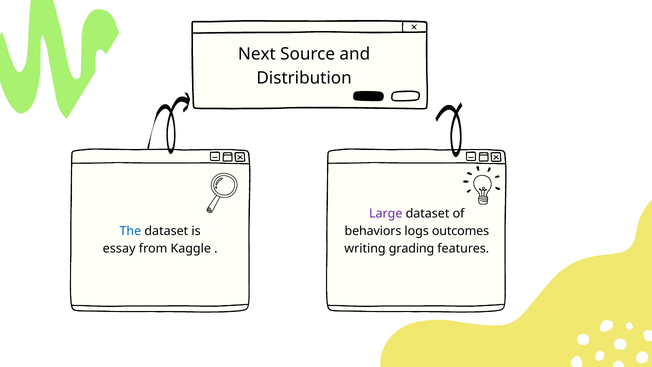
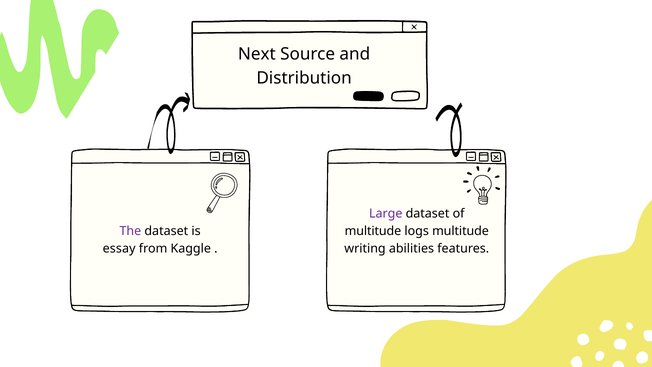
The colour: blue -> purple (130, 231)
behaviors: behaviors -> multitude (373, 231)
logs outcomes: outcomes -> multitude (461, 231)
grading: grading -> abilities (411, 248)
